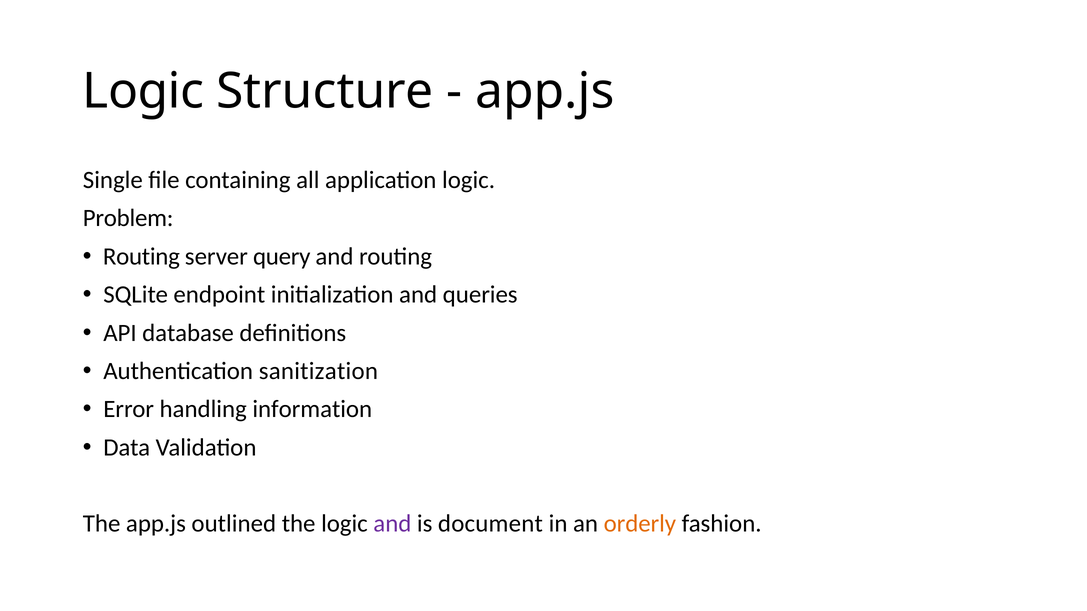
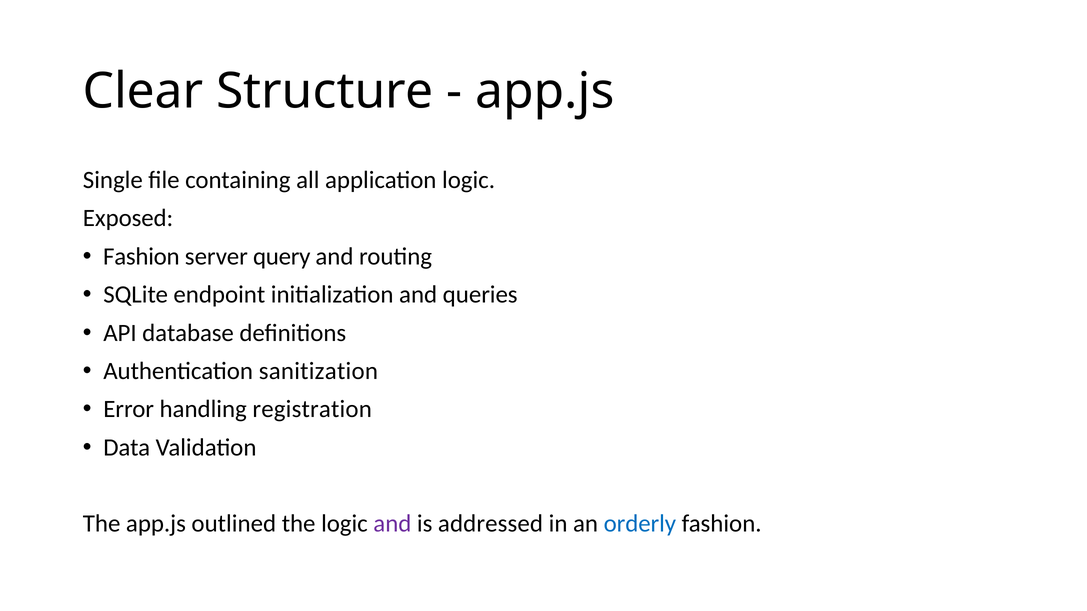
Logic: Logic -> Clear (143, 91)
Problem: Problem -> Exposed (128, 218)
Routing: Routing -> Fashion (141, 257)
information: information -> registration (312, 409)
document: document -> addressed (490, 524)
orderly colour: orange -> blue (640, 524)
